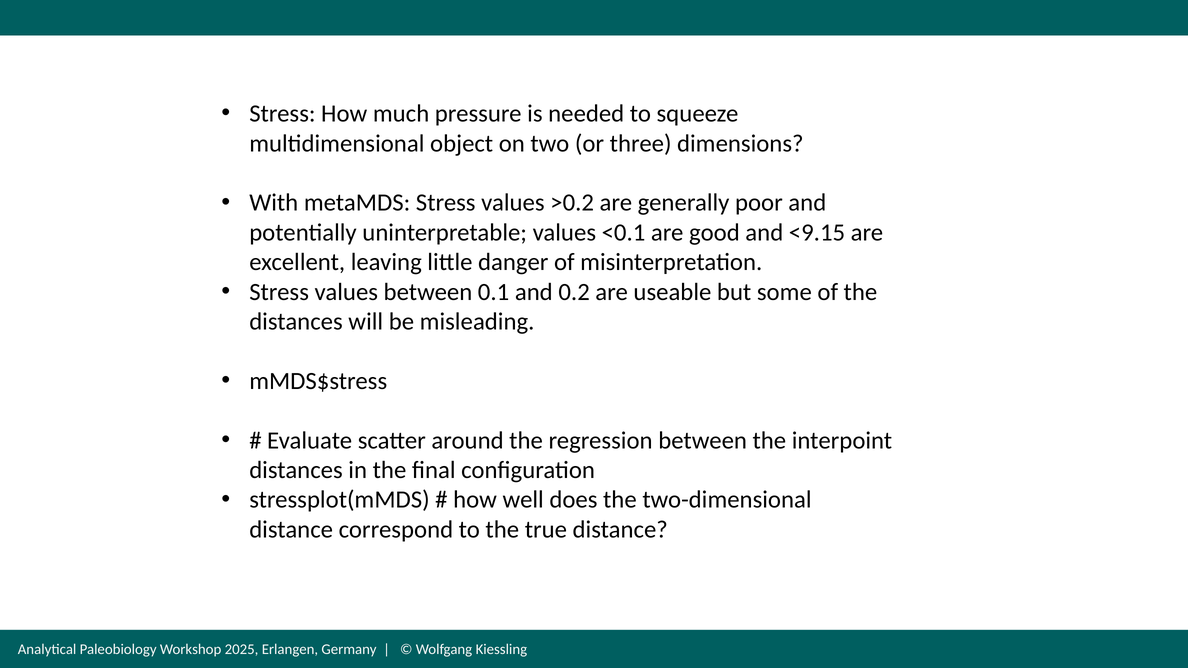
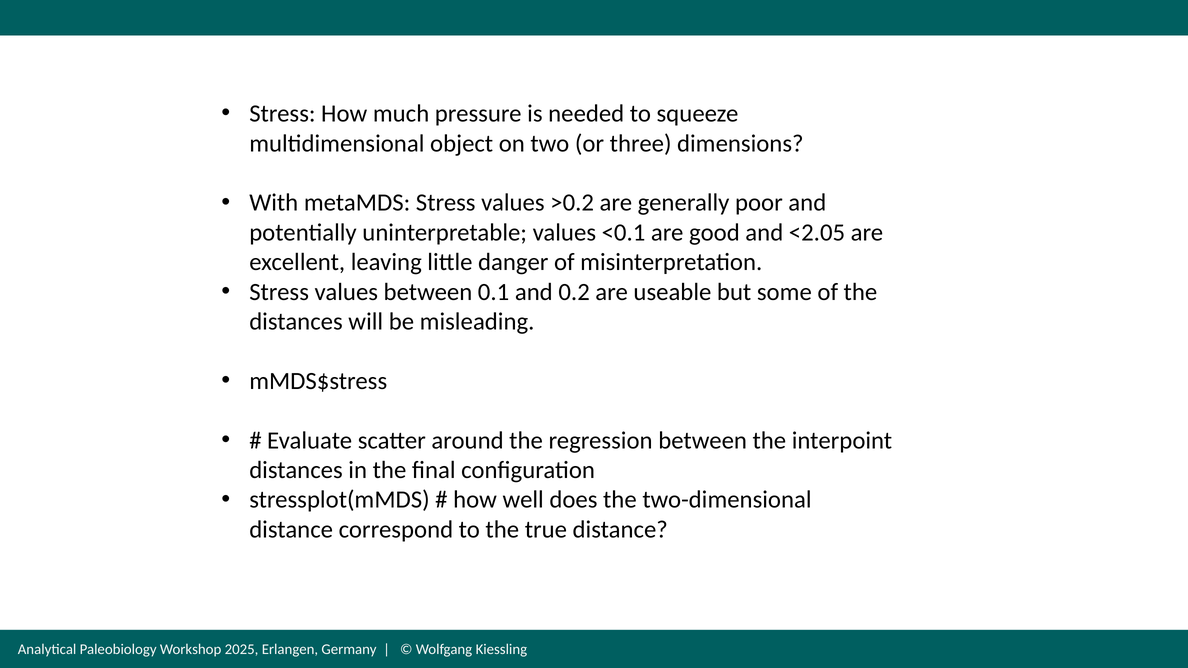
<9.15: <9.15 -> <2.05 (817, 233)
